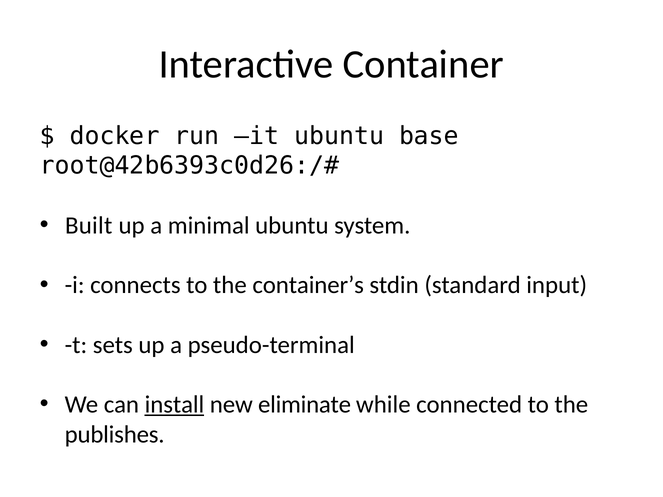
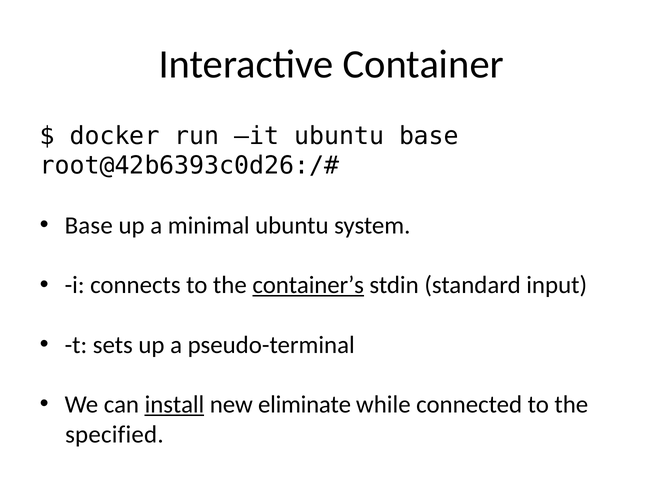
Built: Built -> Base (89, 226)
container’s underline: none -> present (308, 285)
publishes: publishes -> specified (114, 435)
